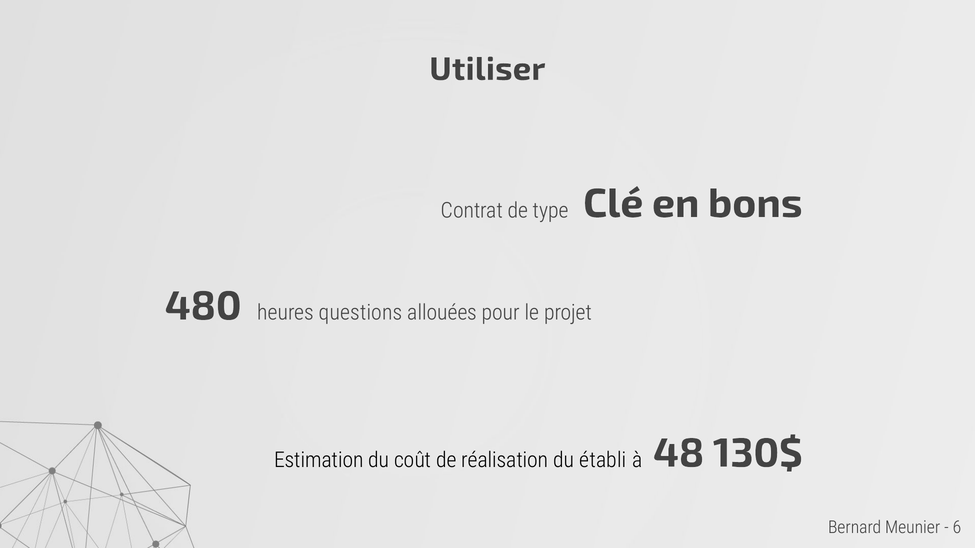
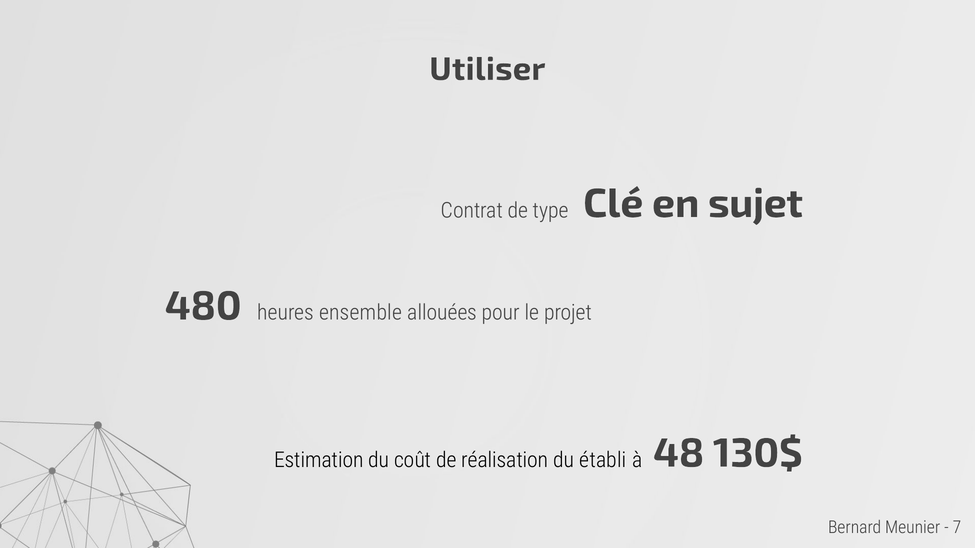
bons: bons -> sujet (756, 204)
questions: questions -> ensemble (361, 313)
6: 6 -> 7 (957, 528)
